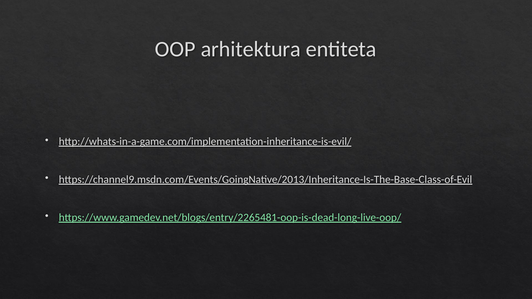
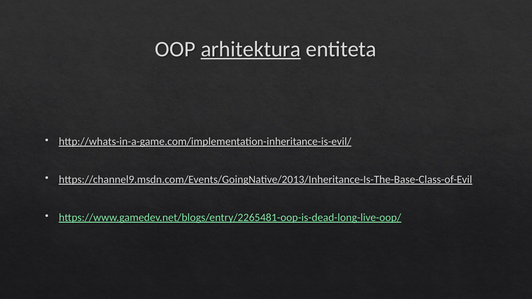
arhitektura underline: none -> present (251, 49)
